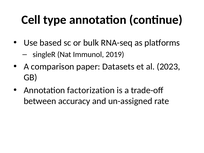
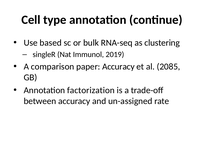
platforms: platforms -> clustering (162, 43)
paper Datasets: Datasets -> Accuracy (118, 67)
2023: 2023 -> 2085 (169, 67)
